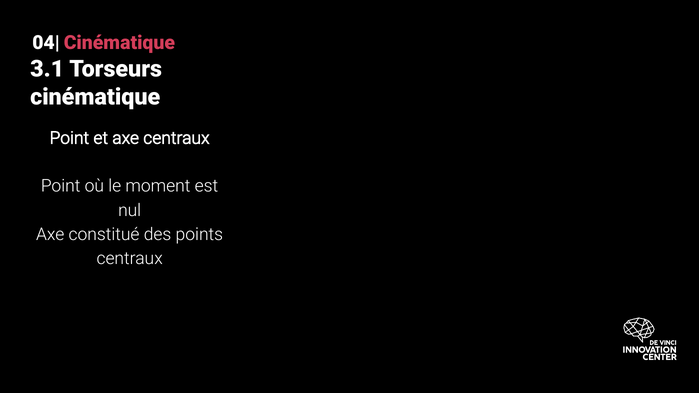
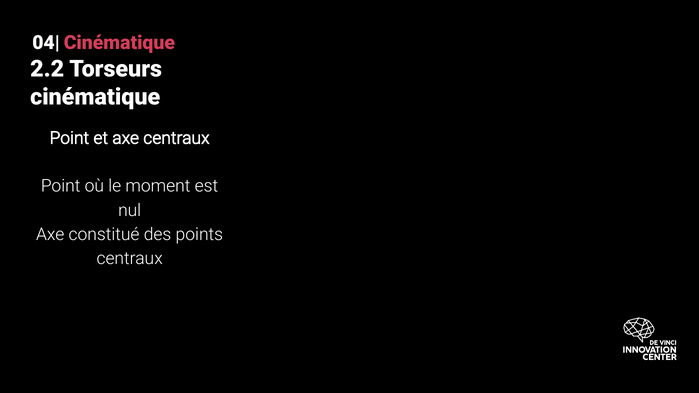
3.1: 3.1 -> 2.2 (47, 69)
